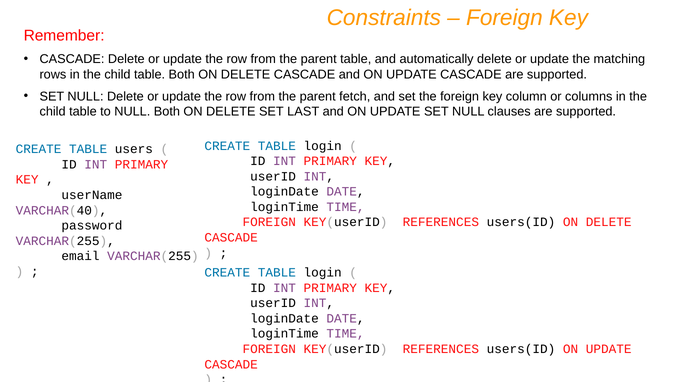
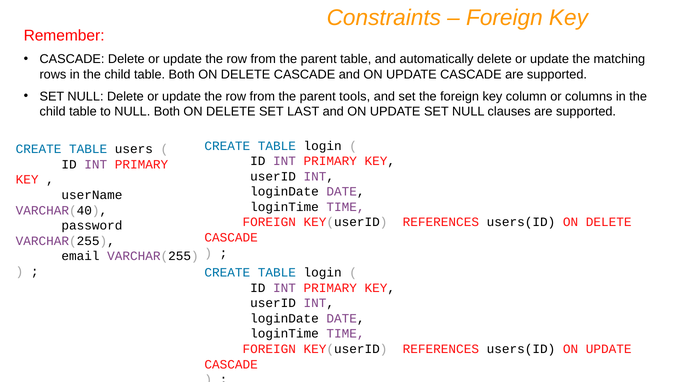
fetch: fetch -> tools (355, 96)
